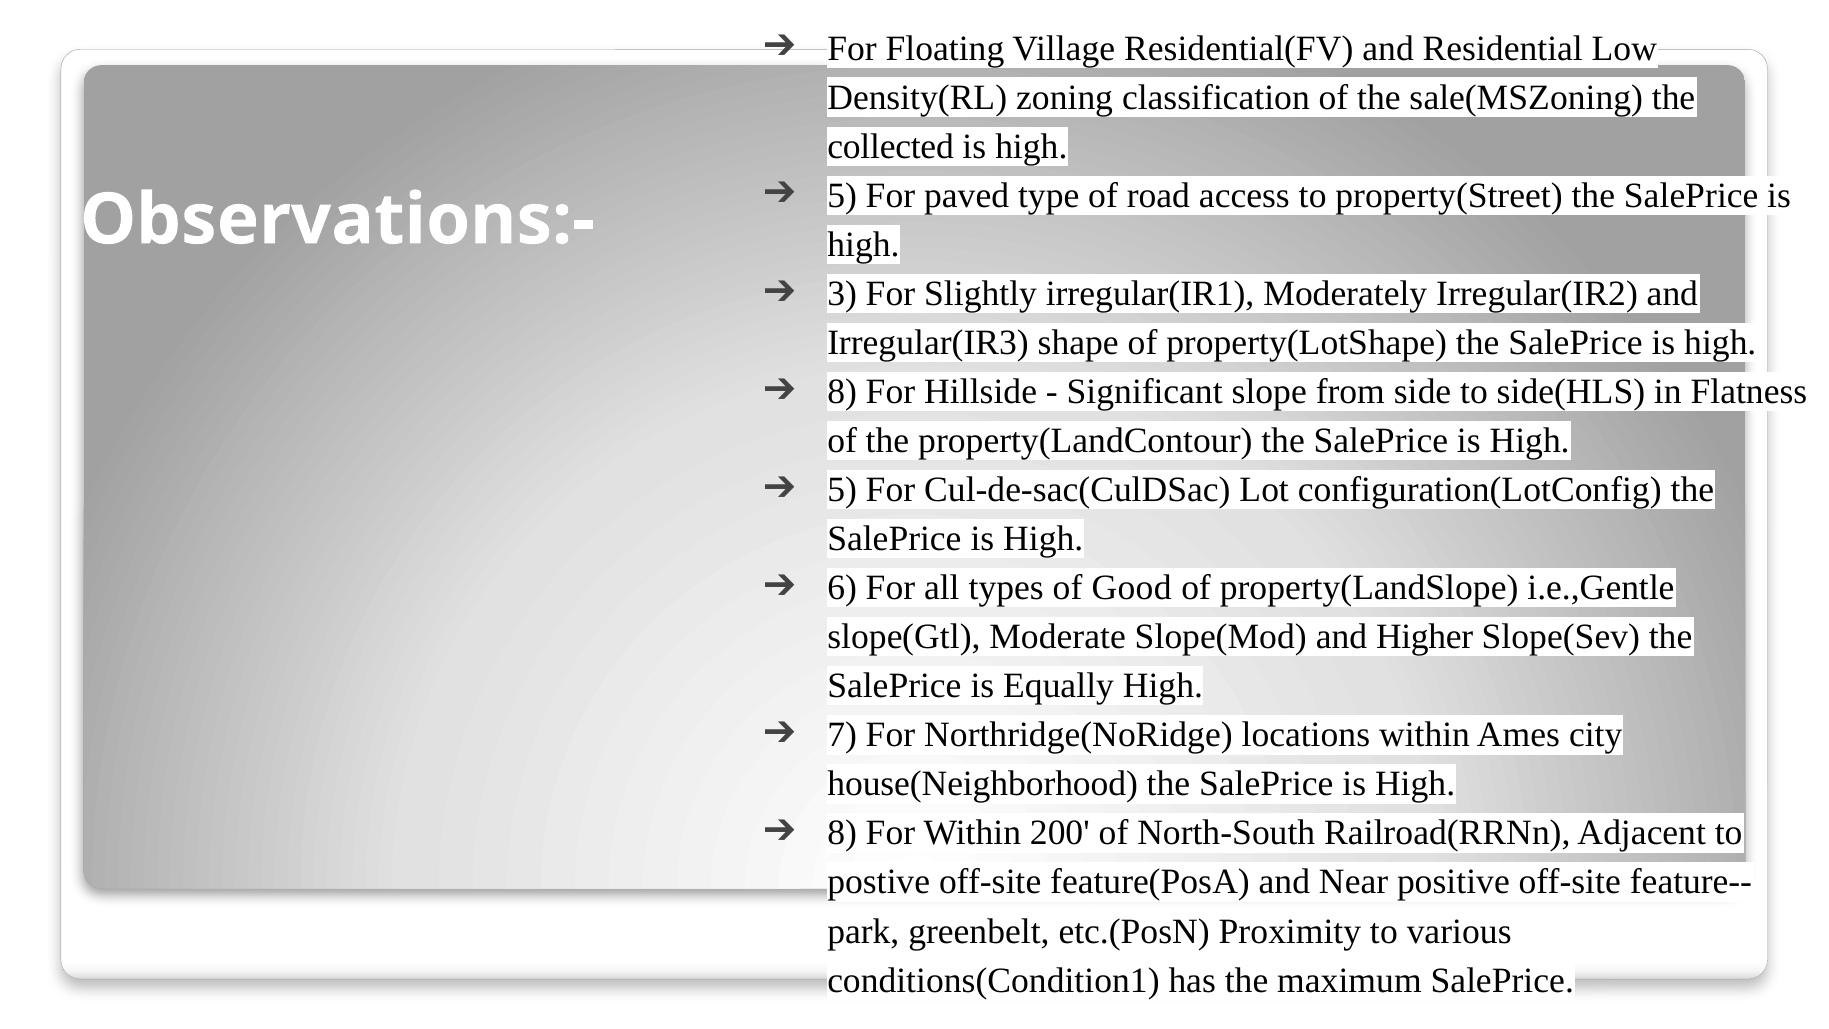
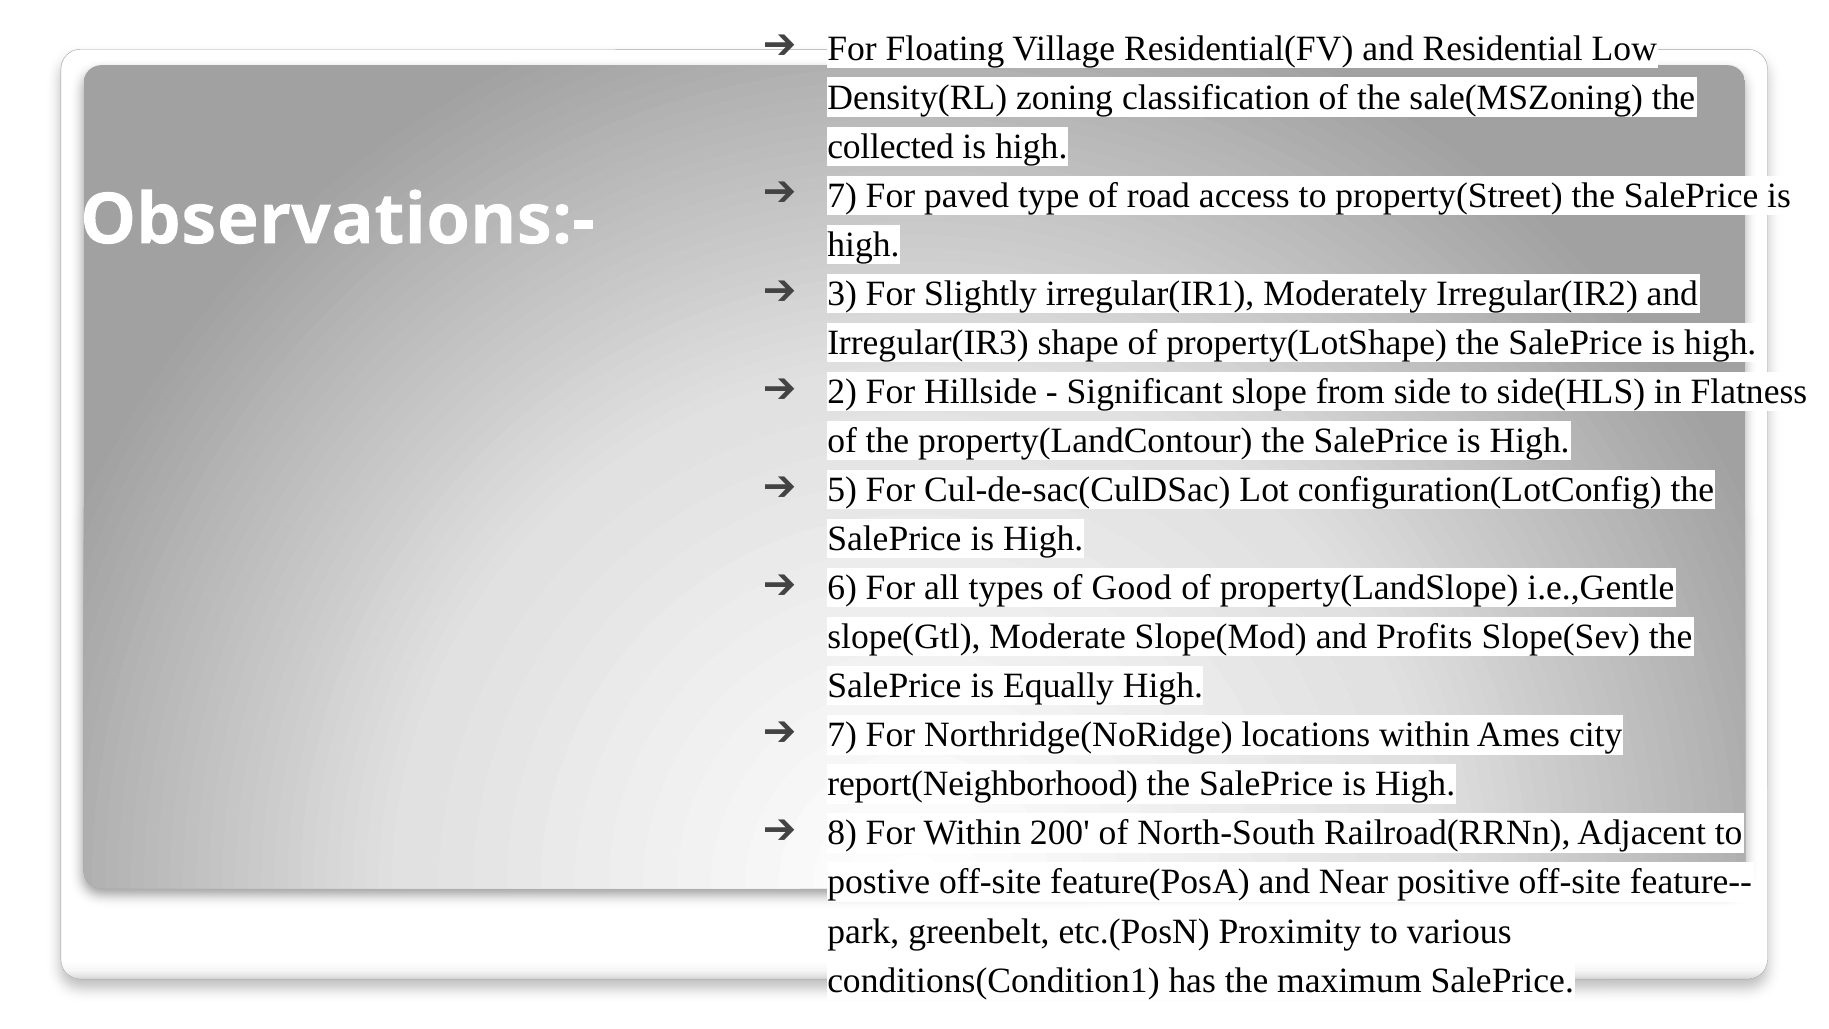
5: 5 -> 7 (842, 196)
8: 8 -> 2 (842, 392)
Higher: Higher -> Profits (1424, 637)
house(Neighborhood: house(Neighborhood -> report(Neighborhood (983, 784)
